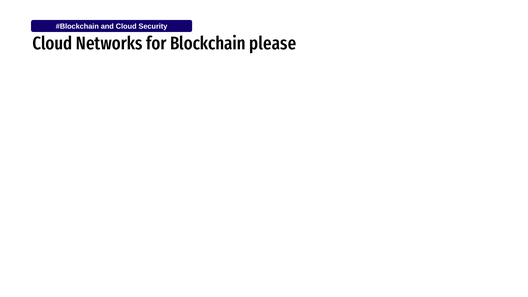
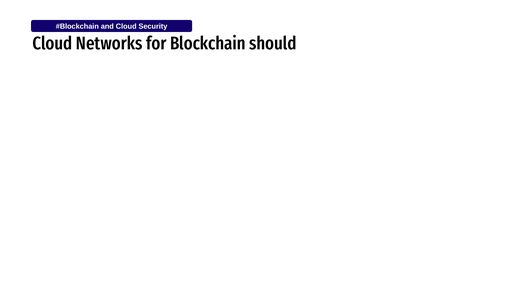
please: please -> should (273, 44)
